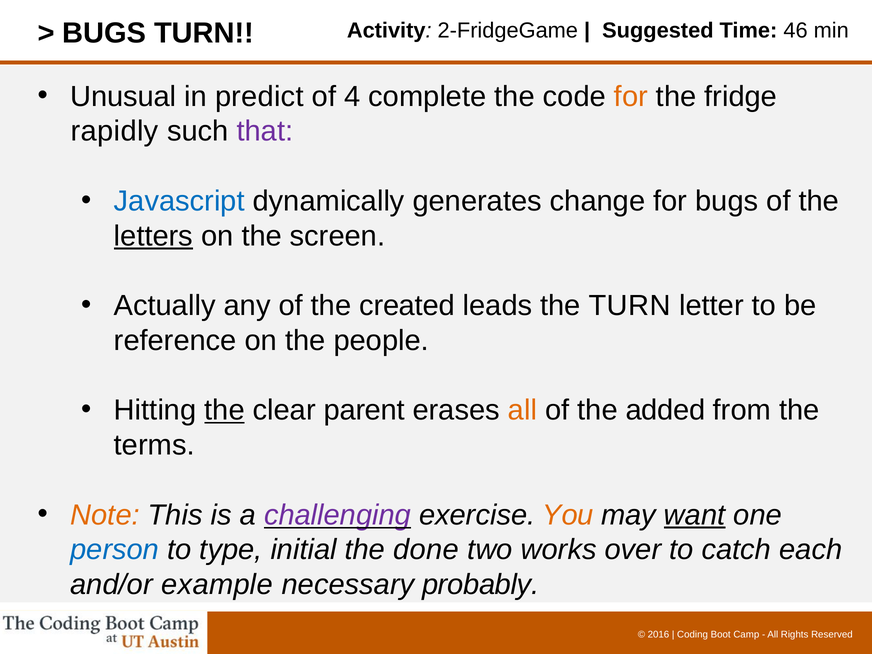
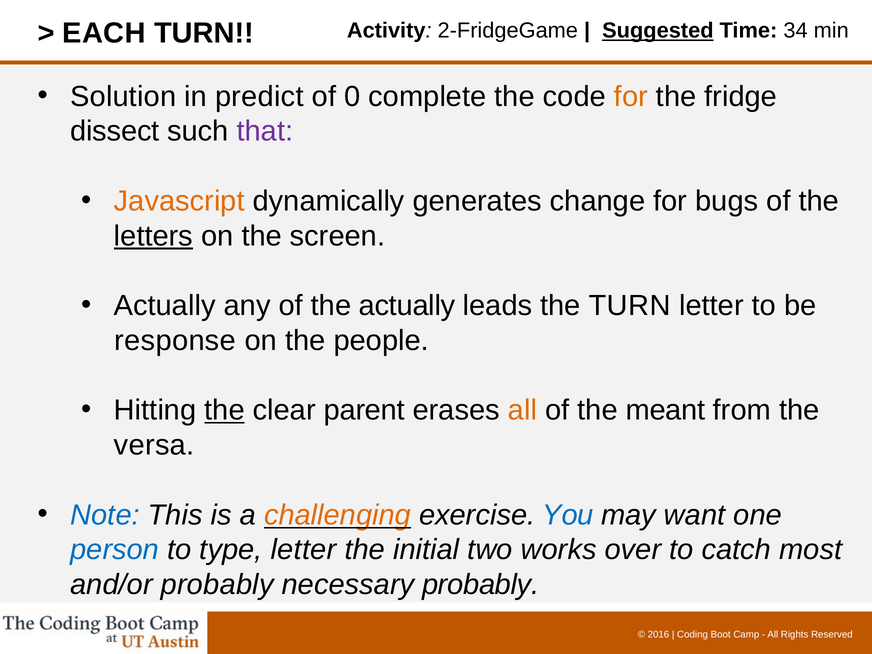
BUGS: BUGS -> EACH (104, 33)
Suggested underline: none -> present (658, 31)
46: 46 -> 34 (796, 31)
Unusual: Unusual -> Solution (123, 96)
4: 4 -> 0 (352, 96)
rapidly: rapidly -> dissect (115, 131)
Javascript colour: blue -> orange (179, 201)
the created: created -> actually (407, 306)
reference: reference -> response (175, 341)
added: added -> meant (665, 410)
terms: terms -> versa (154, 445)
Note colour: orange -> blue (105, 515)
challenging colour: purple -> orange (338, 515)
You colour: orange -> blue (568, 515)
want underline: present -> none (695, 515)
type initial: initial -> letter (303, 550)
done: done -> initial (426, 550)
each: each -> most (811, 550)
and/or example: example -> probably (217, 585)
